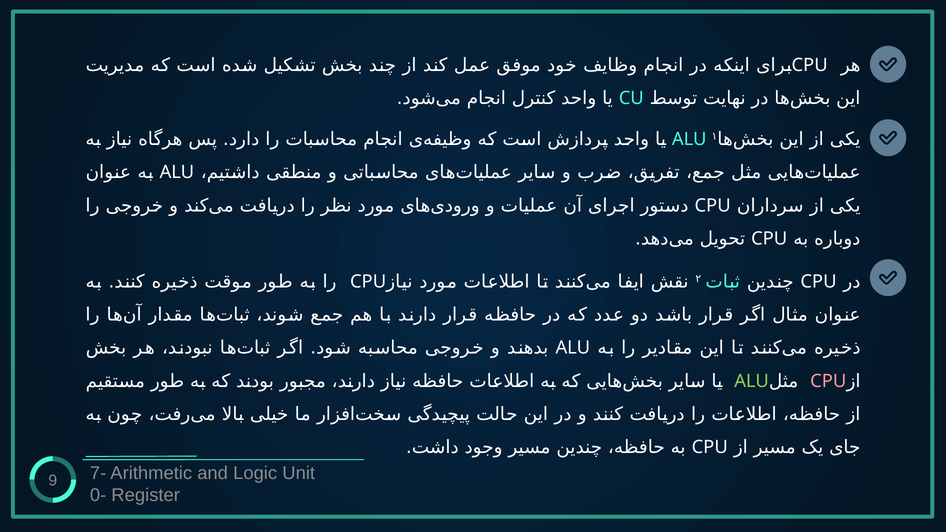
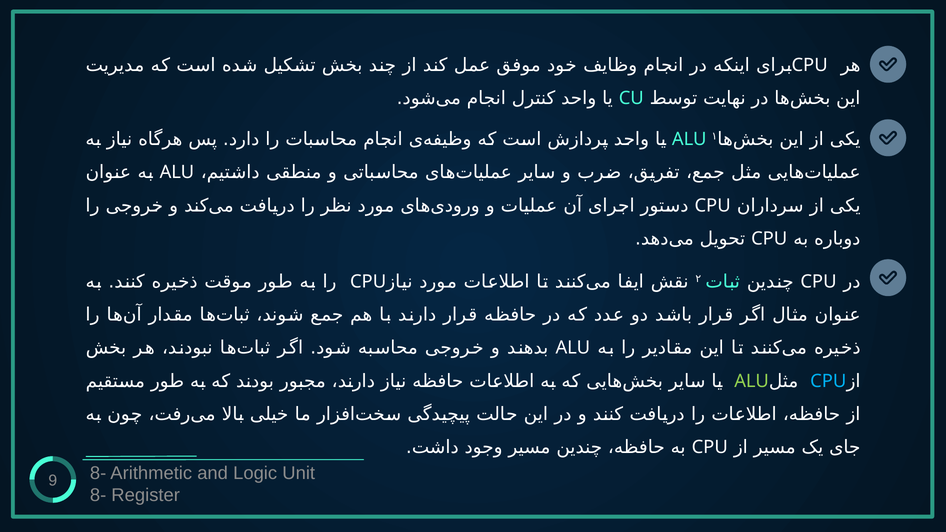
CPU colour: pink -> light blue (828, 381)
7-: 7- -> 8- (98, 473)
0-: 0- -> 8- (98, 495)
